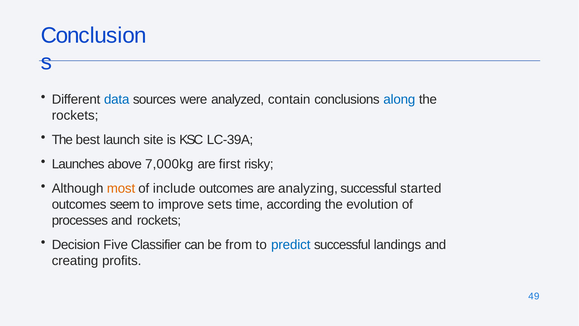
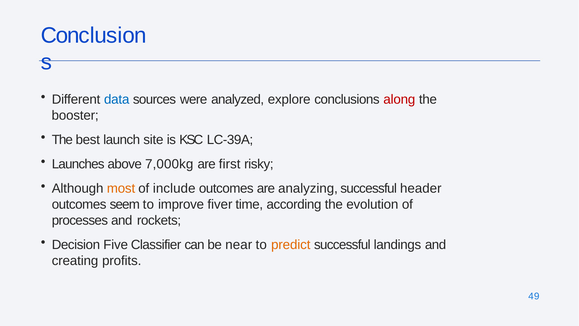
contain: contain -> explore (289, 99)
along colour: blue -> red (399, 99)
rockets: rockets -> booster (75, 115)
started: started -> header (421, 188)
sets: sets -> fiver (220, 204)
from: from -> near (239, 245)
predict colour: blue -> orange (291, 245)
